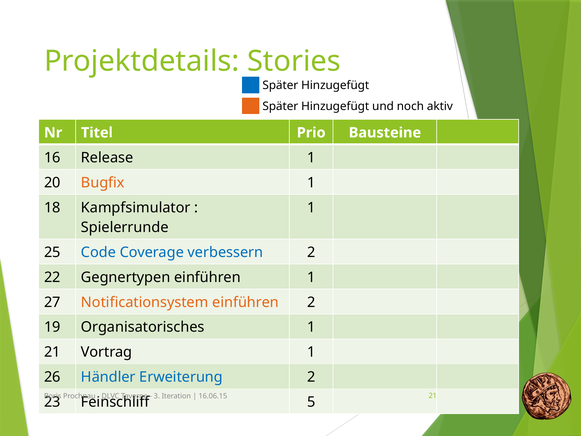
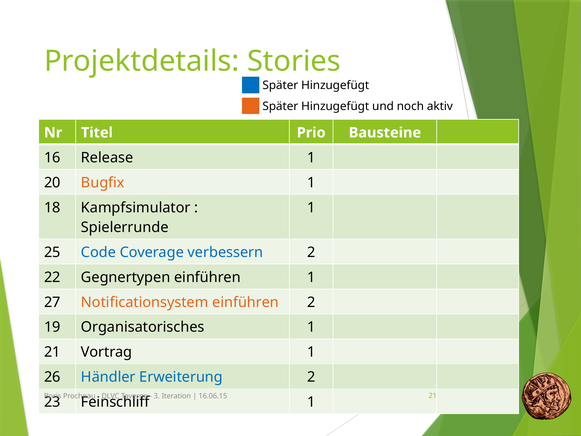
5: 5 -> 1 (311, 402)
